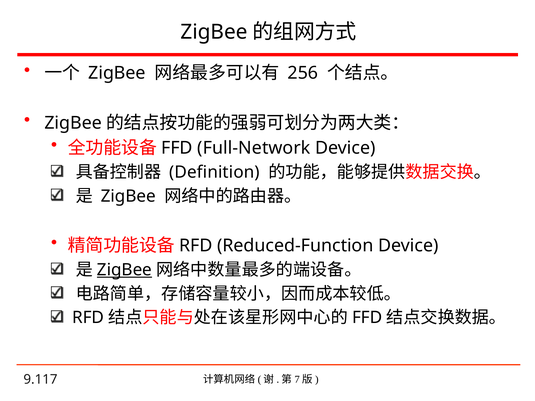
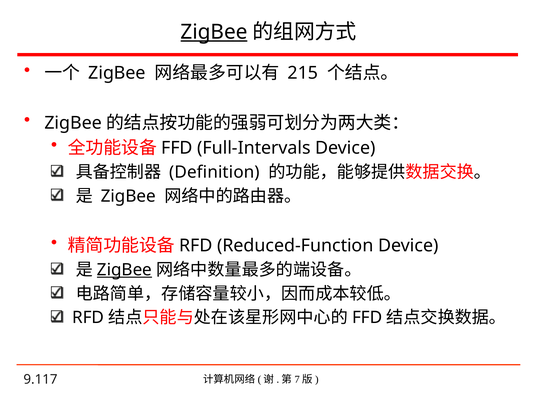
ZigBee underline: none -> present (214, 32)
256: 256 -> 215 (303, 73)
Full-Network: Full-Network -> Full-Intervals (254, 148)
